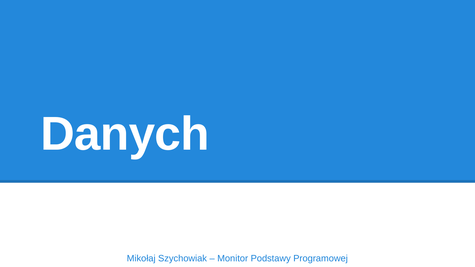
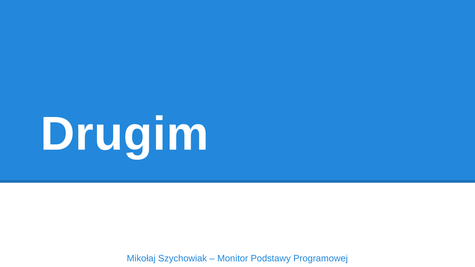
Danych: Danych -> Drugim (125, 134)
